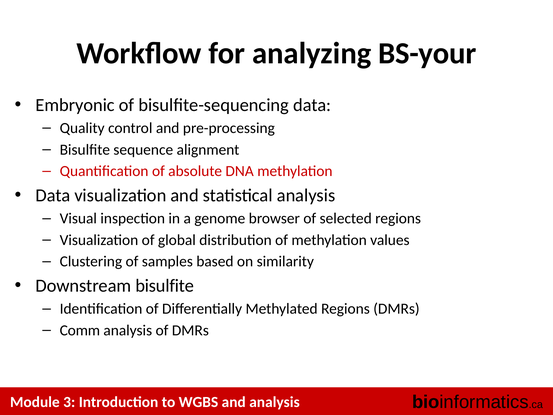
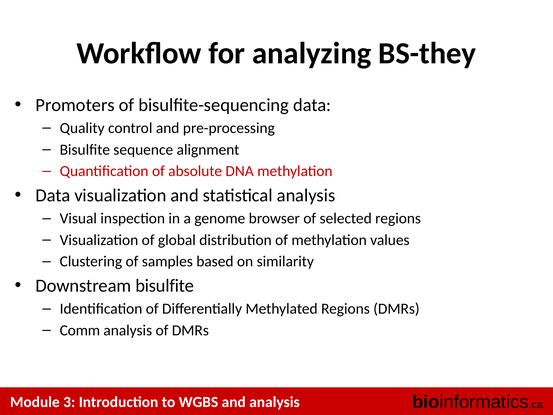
BS-your: BS-your -> BS-they (427, 53)
Embryonic: Embryonic -> Promoters (75, 105)
